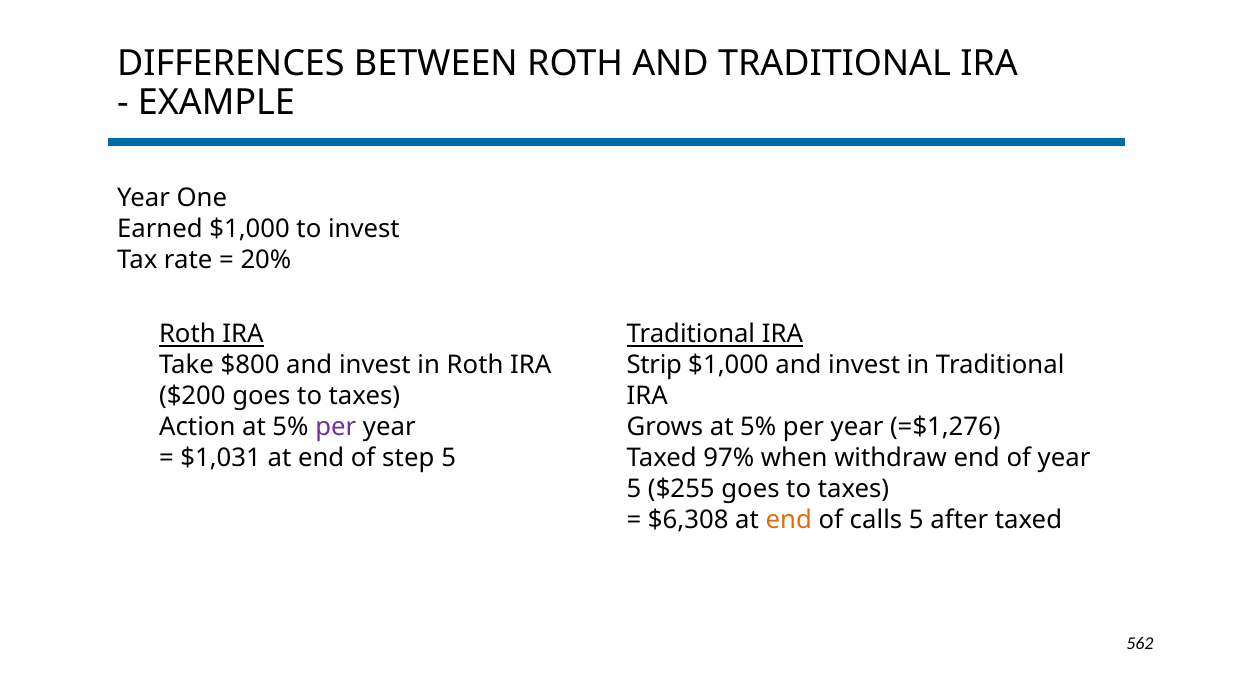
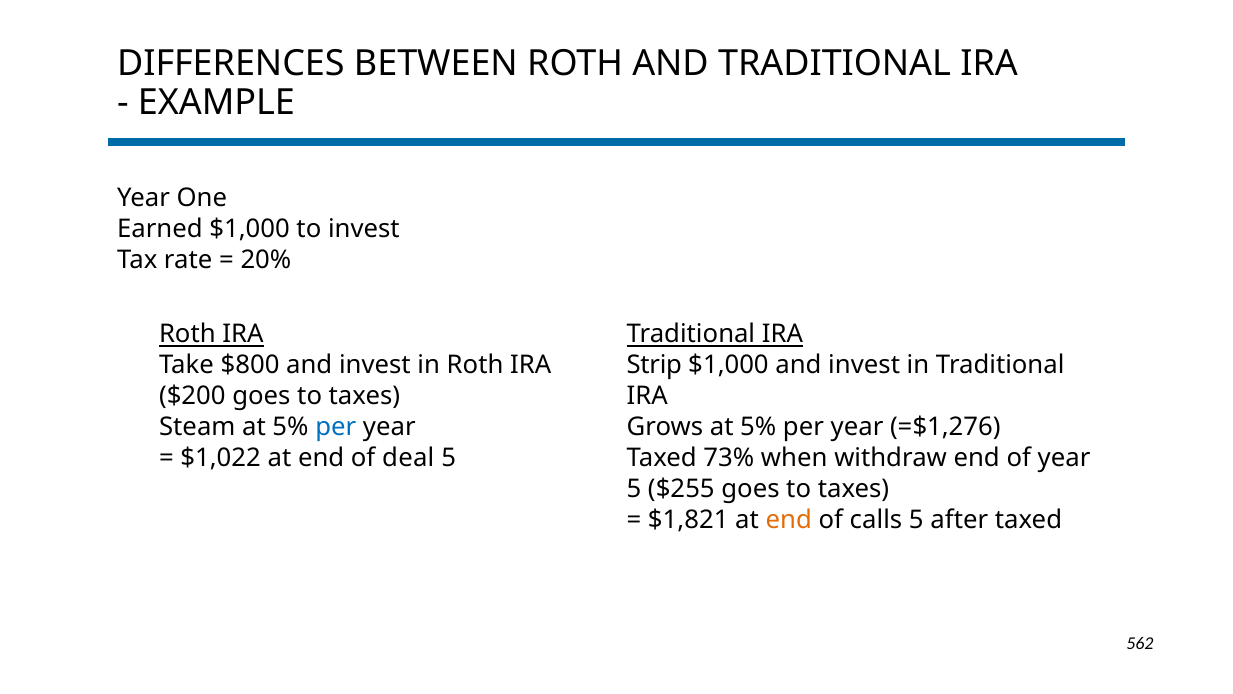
Action: Action -> Steam (197, 427)
per colour: purple -> blue (336, 427)
$1,031: $1,031 -> $1,022 (221, 458)
step: step -> deal (408, 458)
97%: 97% -> 73% (729, 458)
$6,308: $6,308 -> $1,821 (688, 519)
